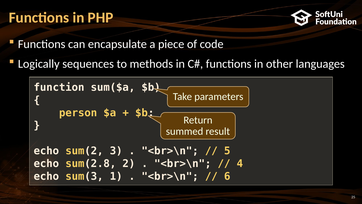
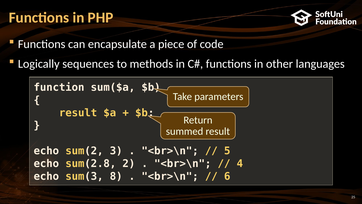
person: person -> result (78, 113)
1: 1 -> 8 (116, 176)
